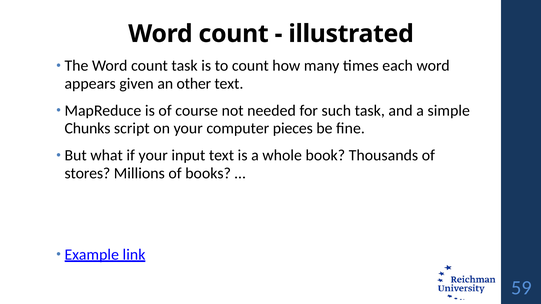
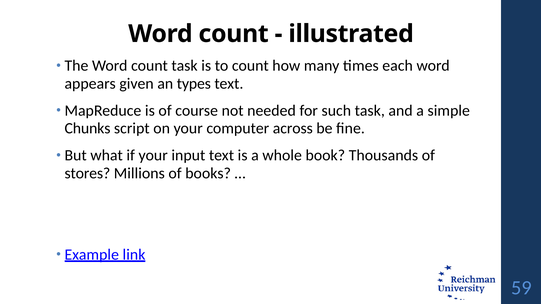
other: other -> types (194, 84)
pieces: pieces -> across (293, 129)
